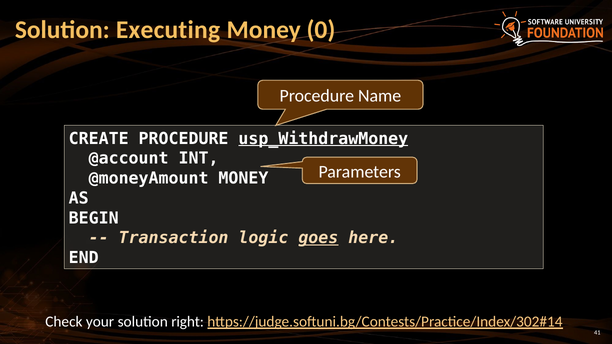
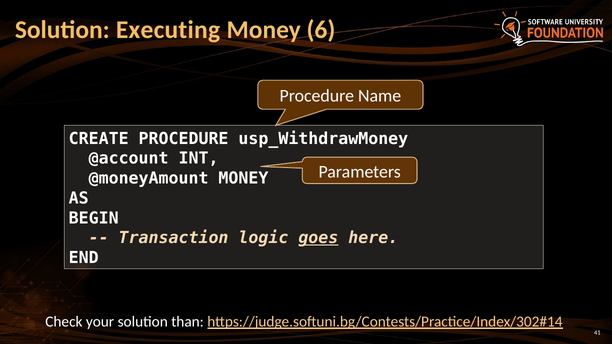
0: 0 -> 6 (321, 30)
usp_WithdrawMoney underline: present -> none (323, 139)
right: right -> than (188, 322)
